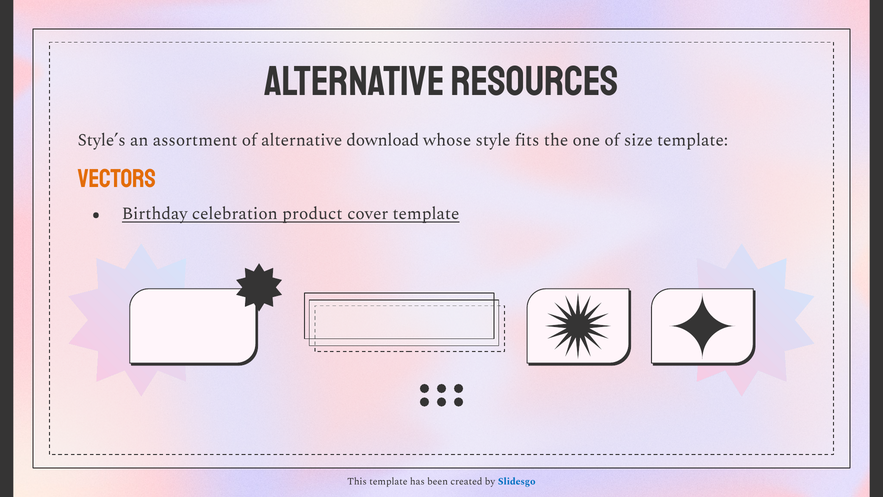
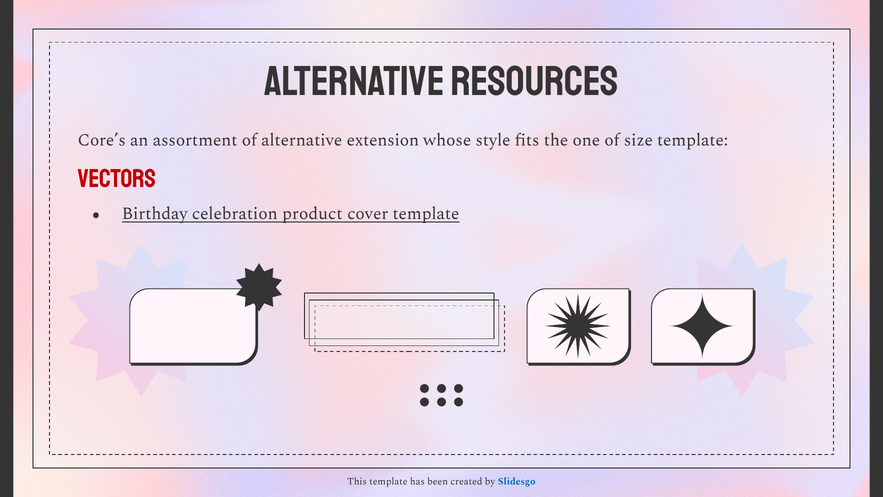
Style’s: Style’s -> Core’s (102, 140)
download: download -> extension (383, 140)
VECTORS colour: orange -> red (117, 178)
